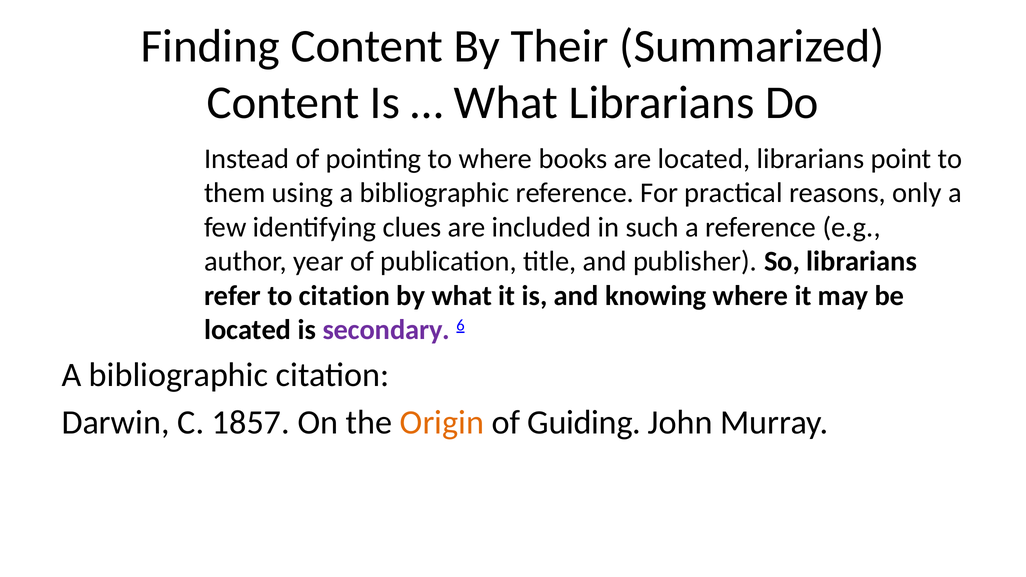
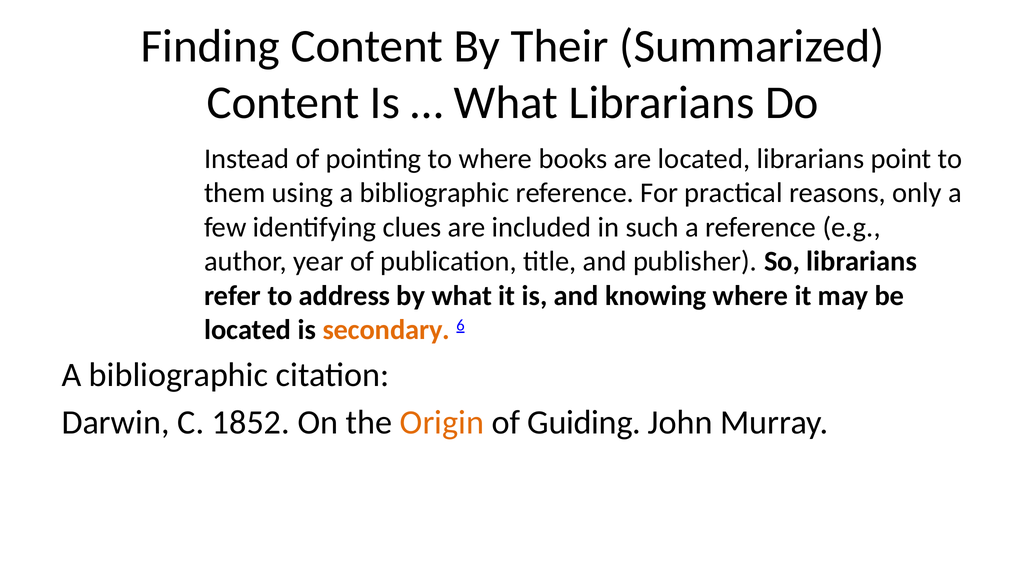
to citation: citation -> address (345, 296)
secondary colour: purple -> orange (386, 330)
1857: 1857 -> 1852 (251, 423)
